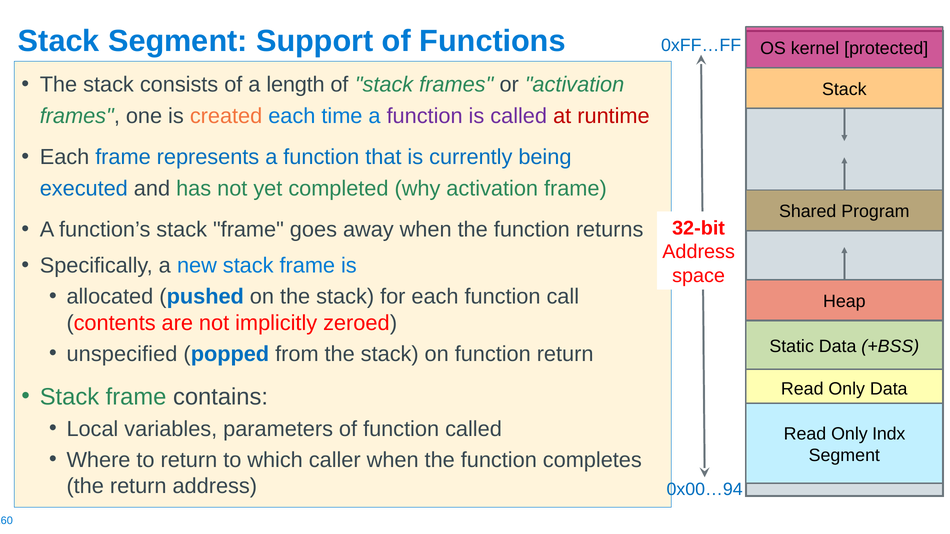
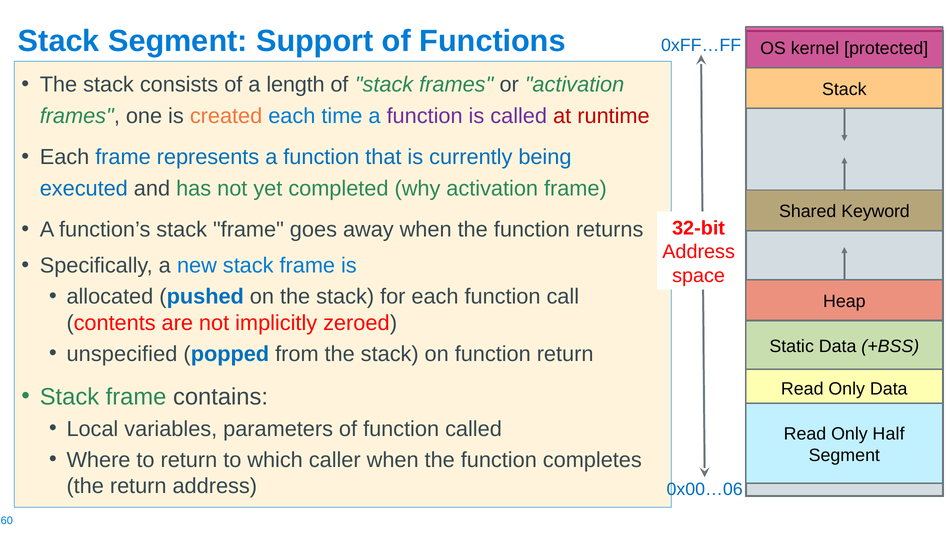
Program: Program -> Keyword (876, 212)
Indx: Indx -> Half (889, 434)
0x00…94: 0x00…94 -> 0x00…06 (705, 490)
